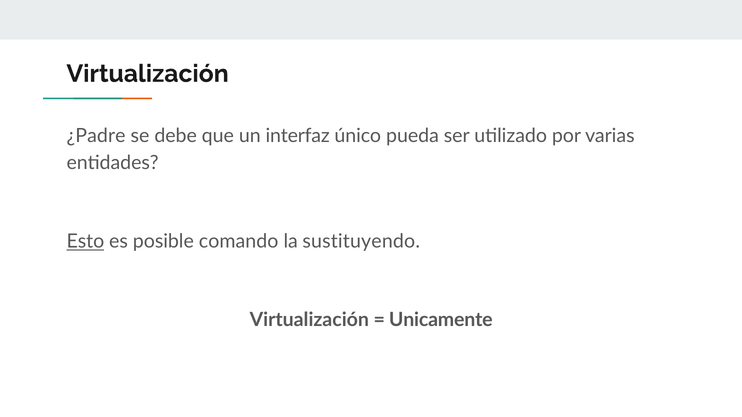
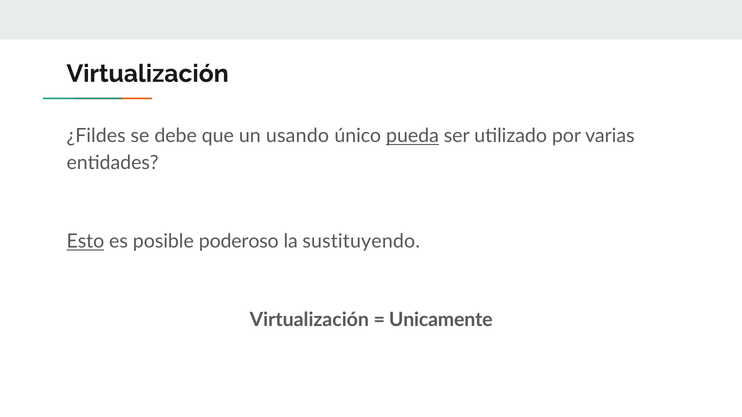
¿Padre: ¿Padre -> ¿Fildes (96, 136)
interfaz: interfaz -> usando (297, 136)
pueda underline: none -> present (412, 136)
comando: comando -> poderoso (239, 242)
